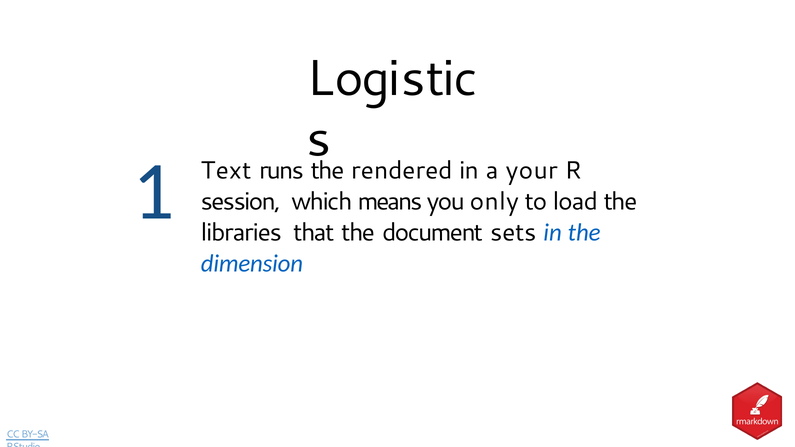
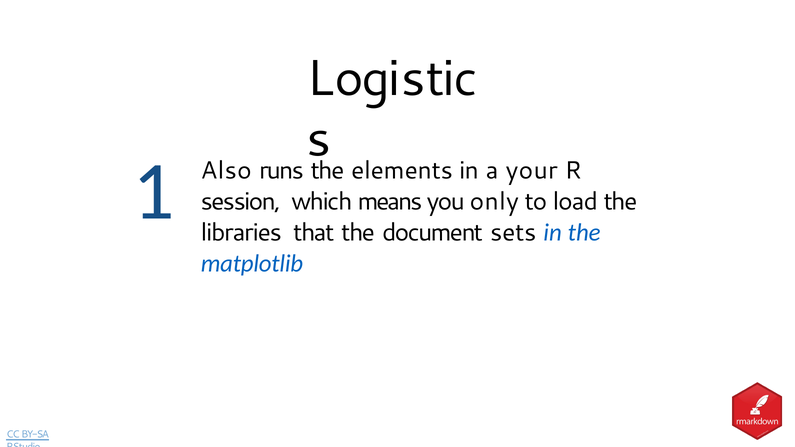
Text: Text -> Also (226, 171)
rendered: rendered -> elements (402, 171)
dimension: dimension -> matplotlib (252, 264)
